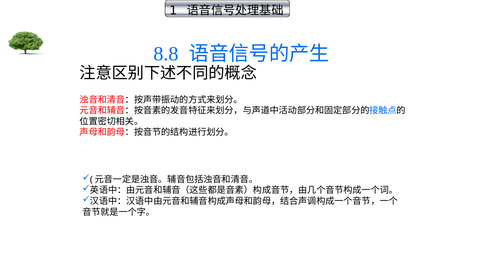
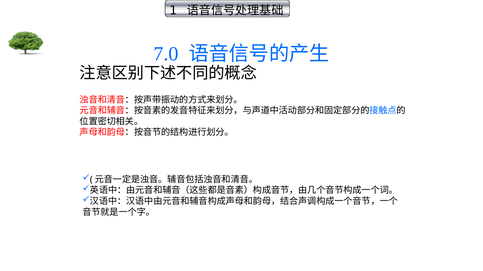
8.8: 8.8 -> 7.0 (166, 54)
